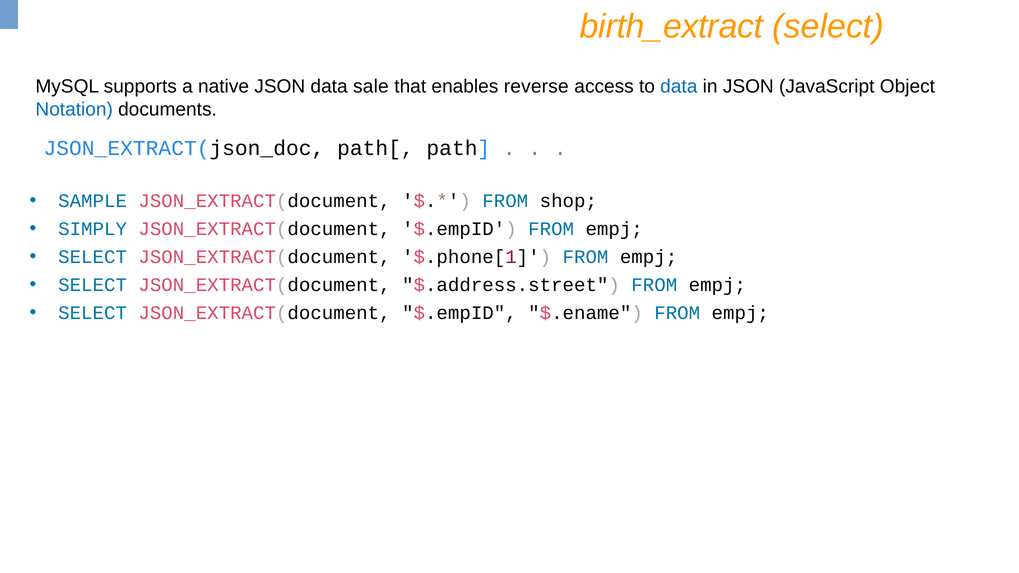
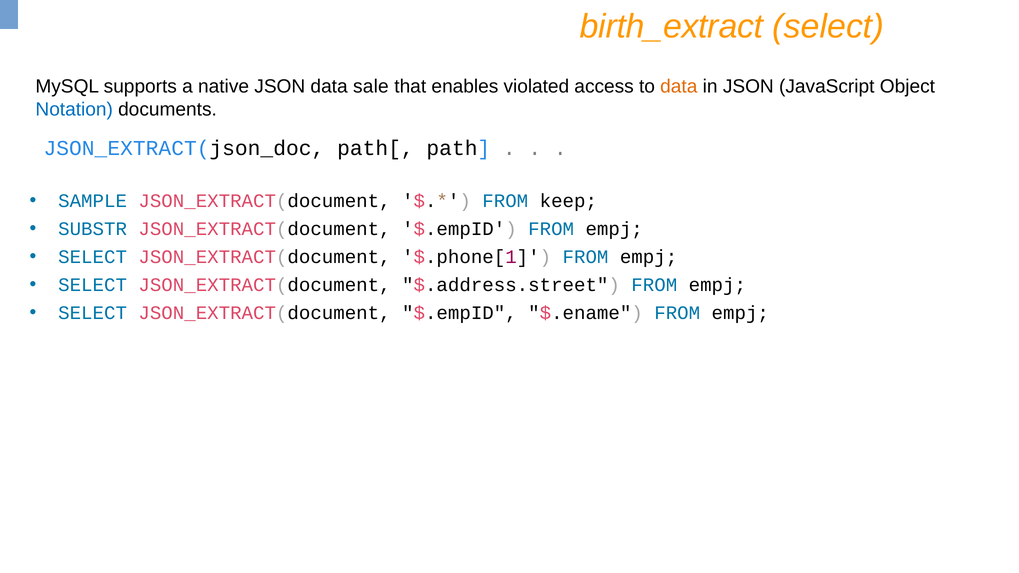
reverse: reverse -> violated (536, 87)
data colour: blue -> orange (679, 87)
shop: shop -> keep (568, 201)
SIMPLY: SIMPLY -> SUBSTR (93, 229)
